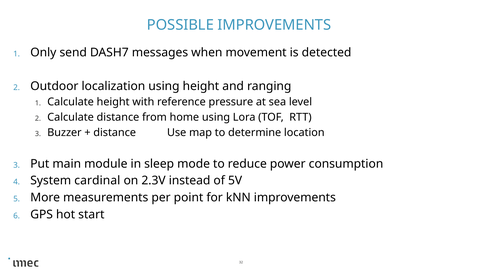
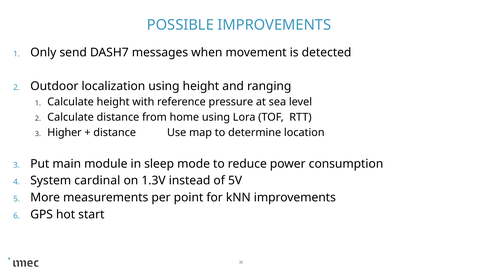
Buzzer: Buzzer -> Higher (64, 132)
2.3V: 2.3V -> 1.3V (154, 181)
